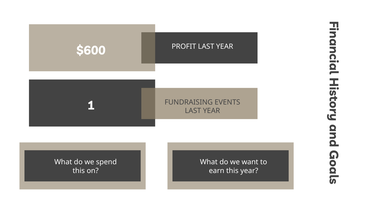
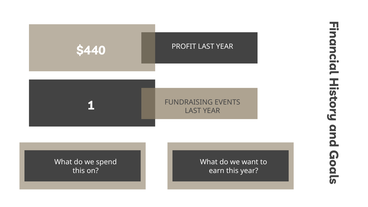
$600: $600 -> $440 (91, 51)
